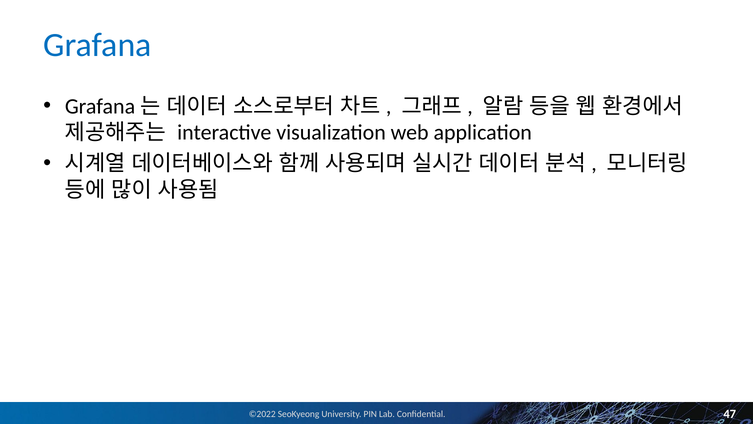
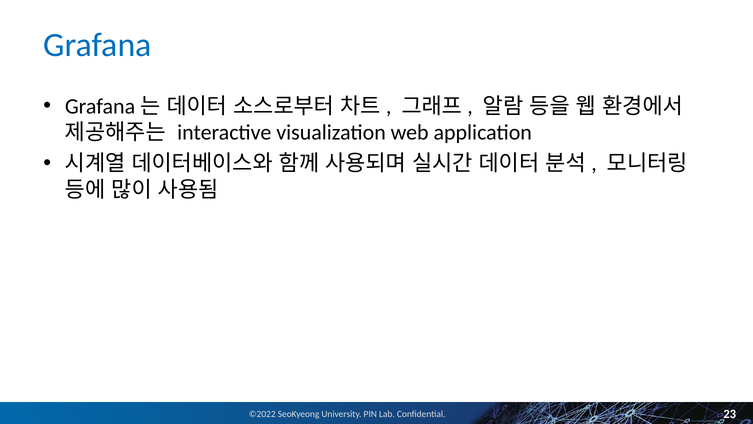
47: 47 -> 23 (730, 414)
